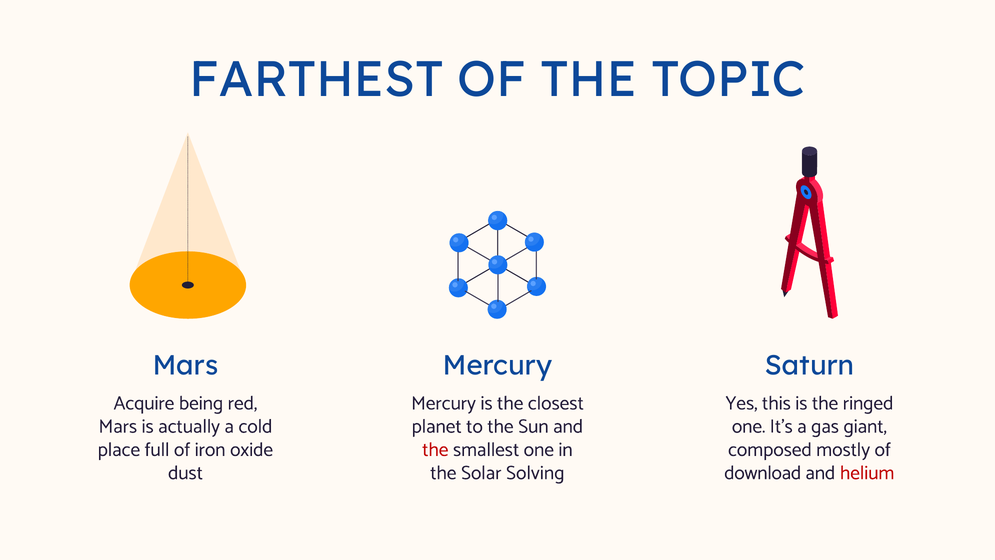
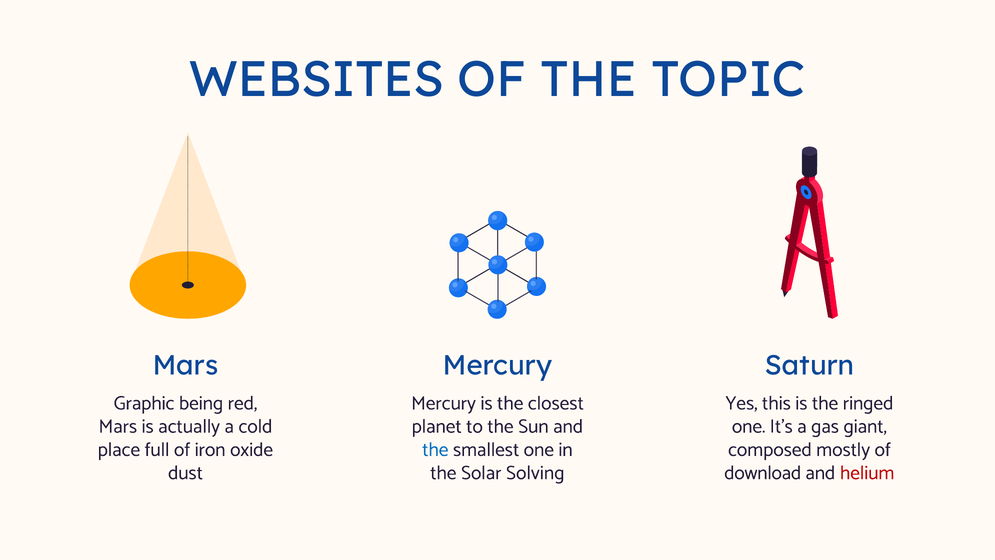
FARTHEST: FARTHEST -> WEBSITES (317, 80)
Acquire: Acquire -> Graphic (144, 403)
the colour: red -> blue (435, 449)
